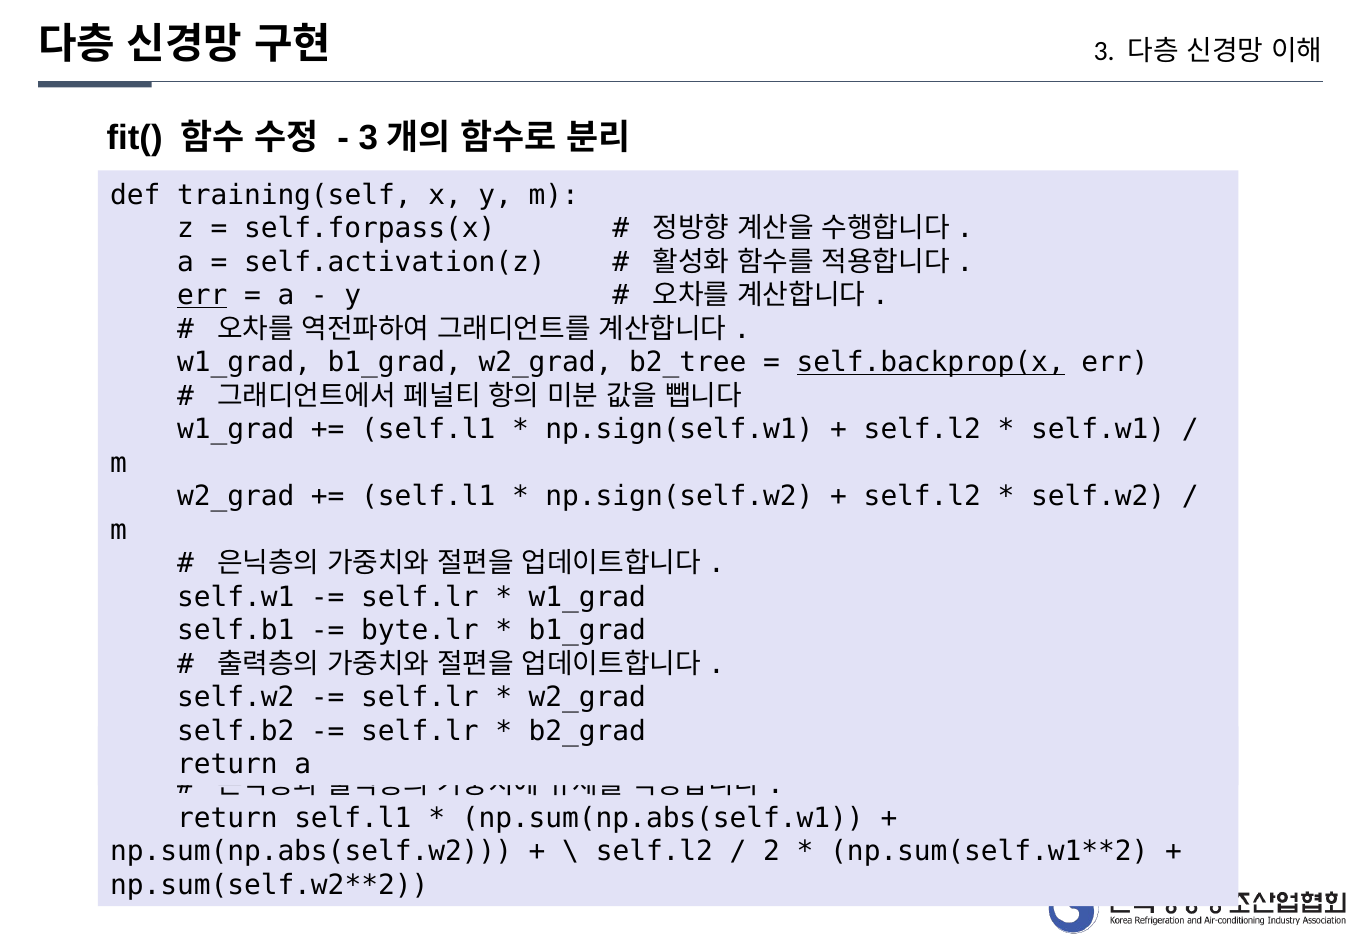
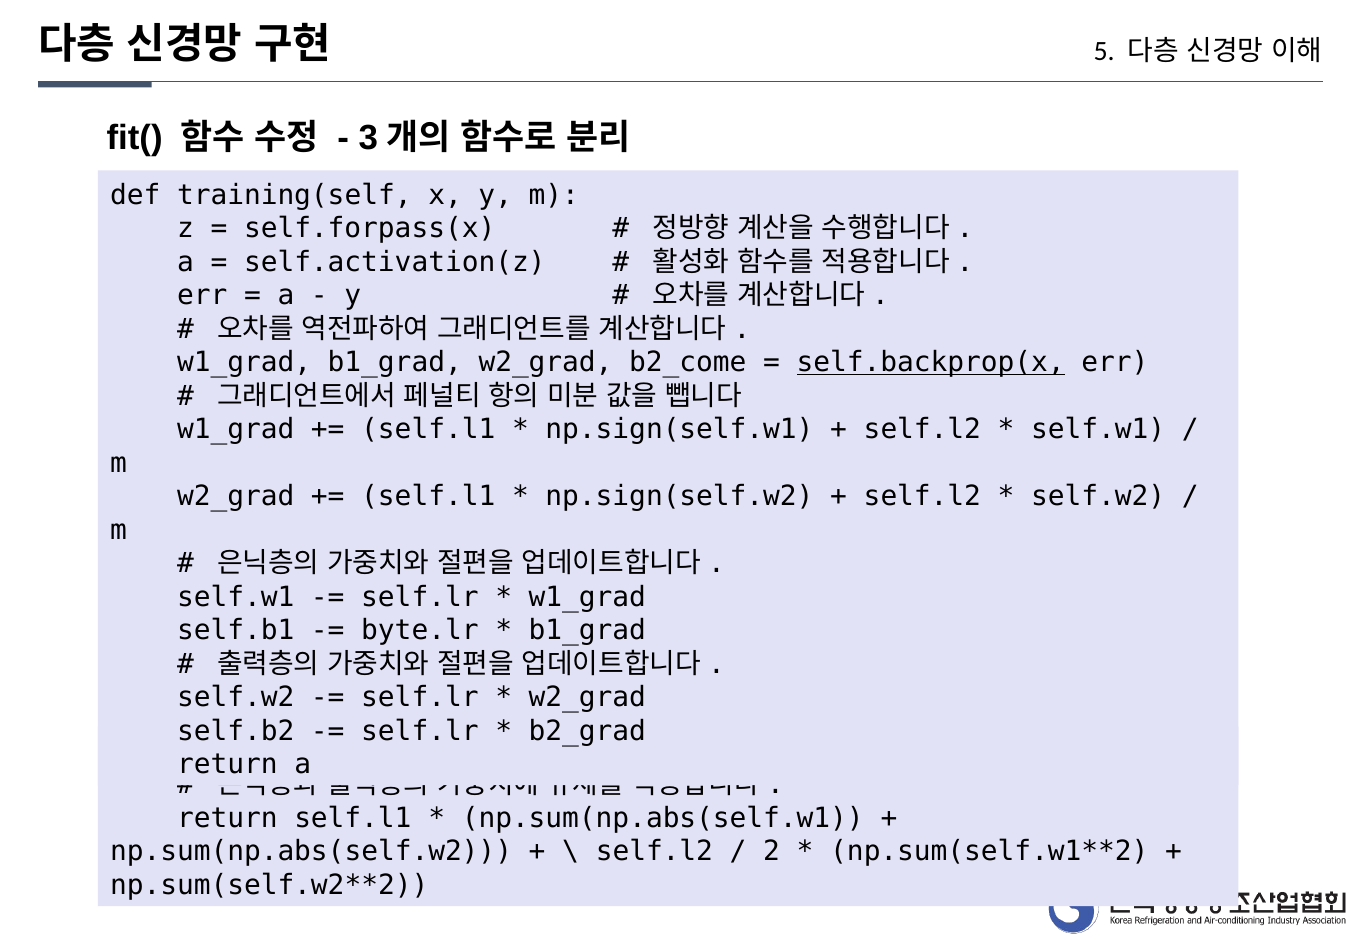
3: 3 -> 5 (1104, 51)
err underline: present -> none (202, 296)
b2_tree: b2_tree -> b2_come (688, 362)
